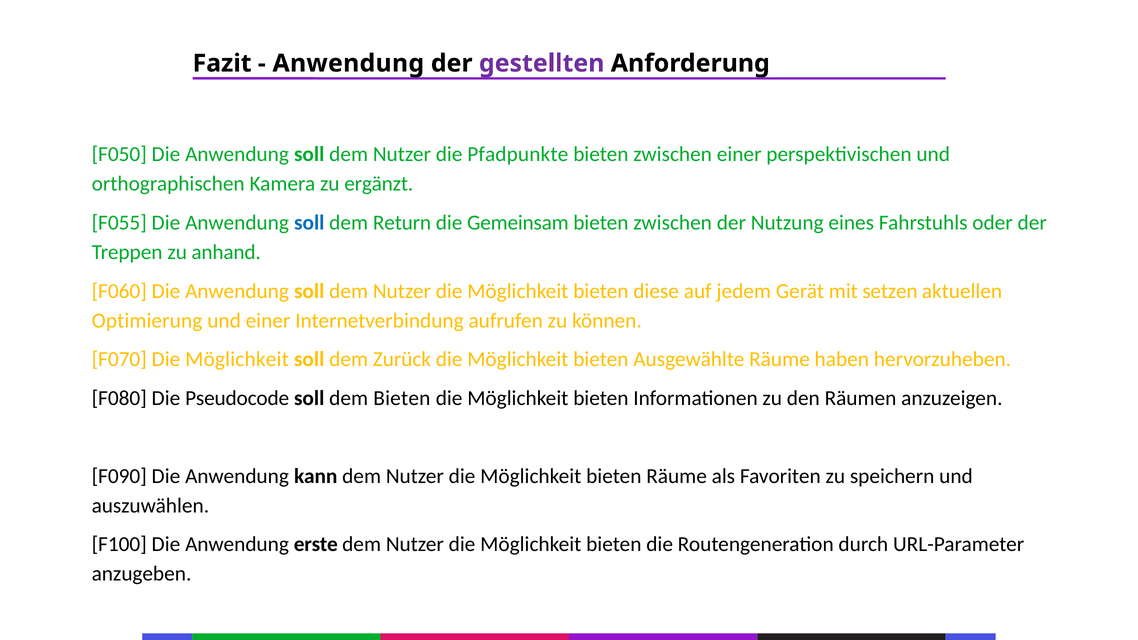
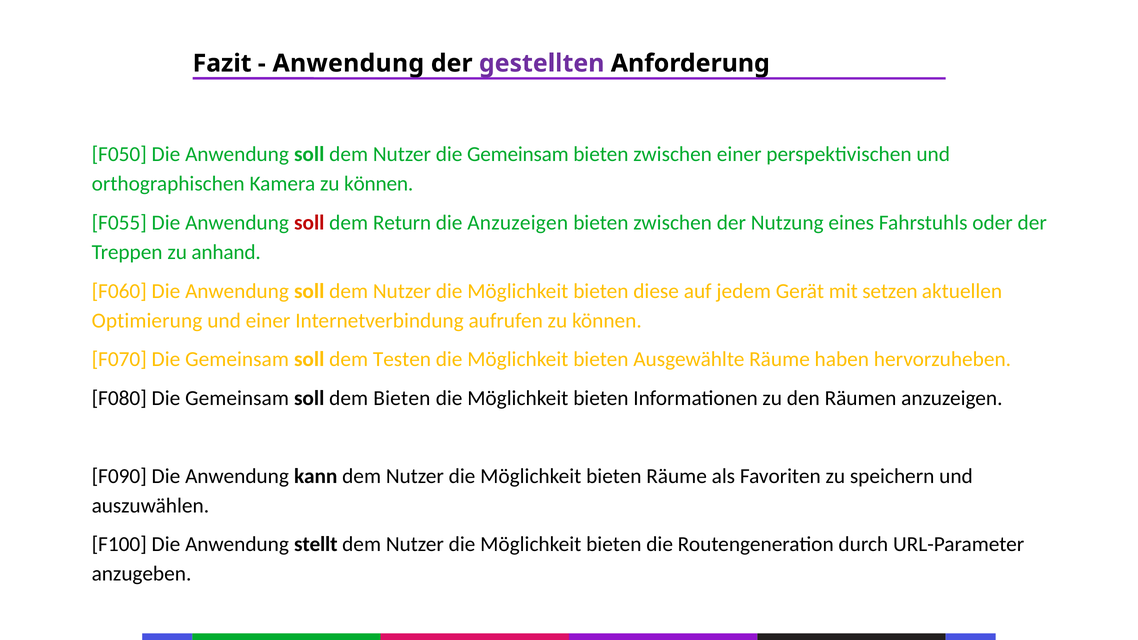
Nutzer die Pfadpunkte: Pfadpunkte -> Gemeinsam (518, 154)
Kamera zu ergänzt: ergänzt -> können (379, 184)
soll colour: blue -> red (309, 223)
die Gemeinsam: Gemeinsam -> Anzuzeigen (518, 223)
F070 Die Möglichkeit: Möglichkeit -> Gemeinsam (237, 359)
Zurück: Zurück -> Testen (402, 359)
F080 Die Pseudocode: Pseudocode -> Gemeinsam (237, 398)
erste: erste -> stellt (316, 545)
